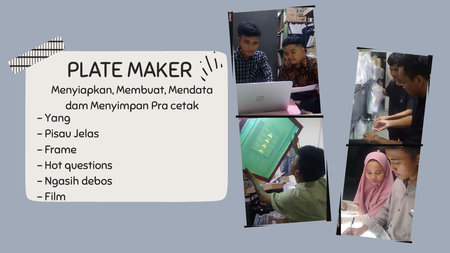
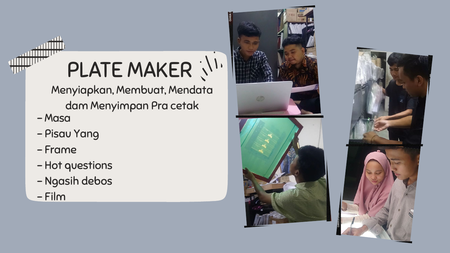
Yang: Yang -> Masa (58, 118)
Jelas: Jelas -> Yang (86, 134)
